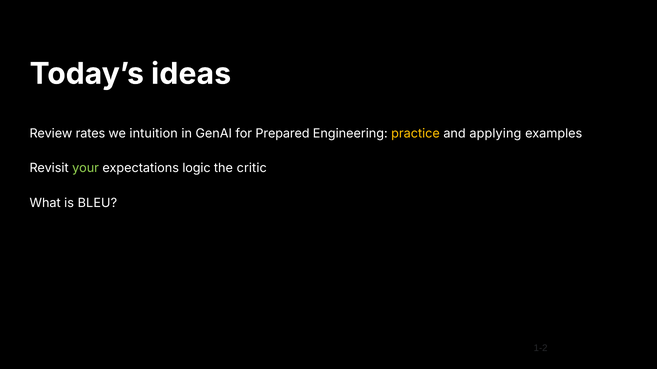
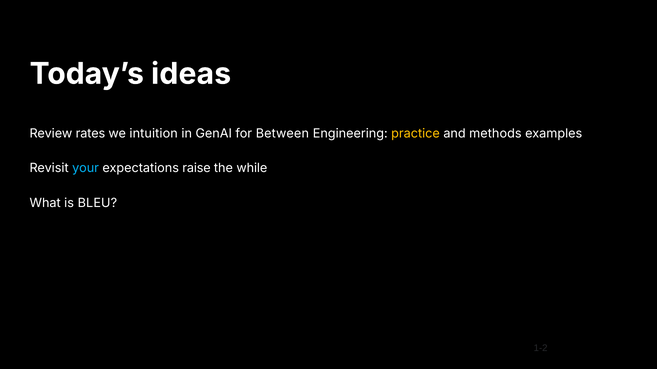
Prepared: Prepared -> Between (282, 134)
applying: applying -> methods (495, 134)
your colour: light green -> light blue (86, 169)
logic: logic -> raise (197, 169)
critic: critic -> while (252, 169)
